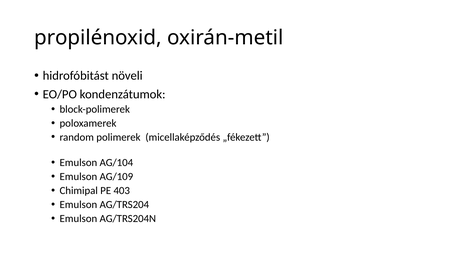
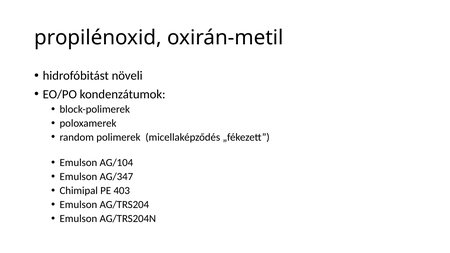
AG/109: AG/109 -> AG/347 (116, 177)
